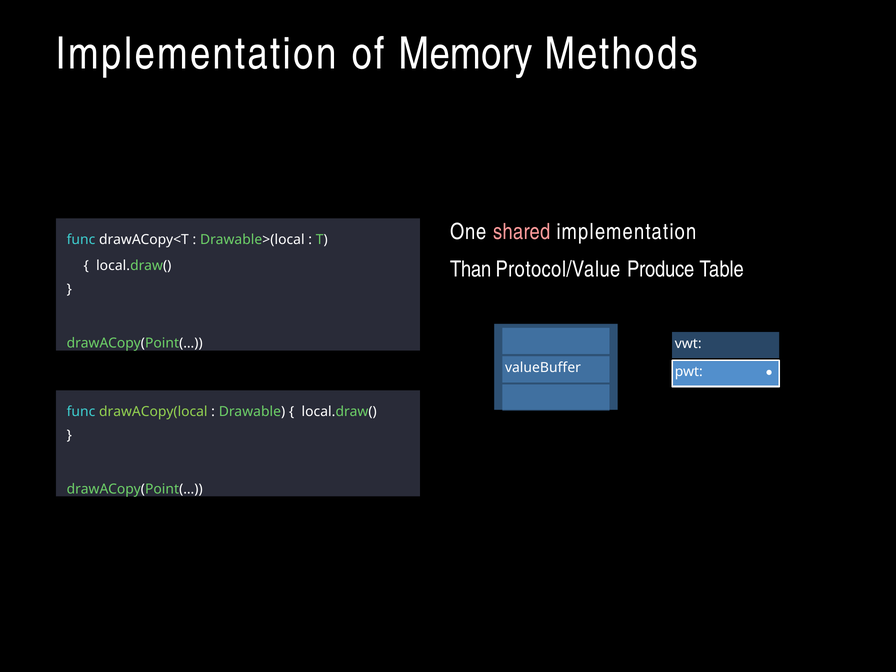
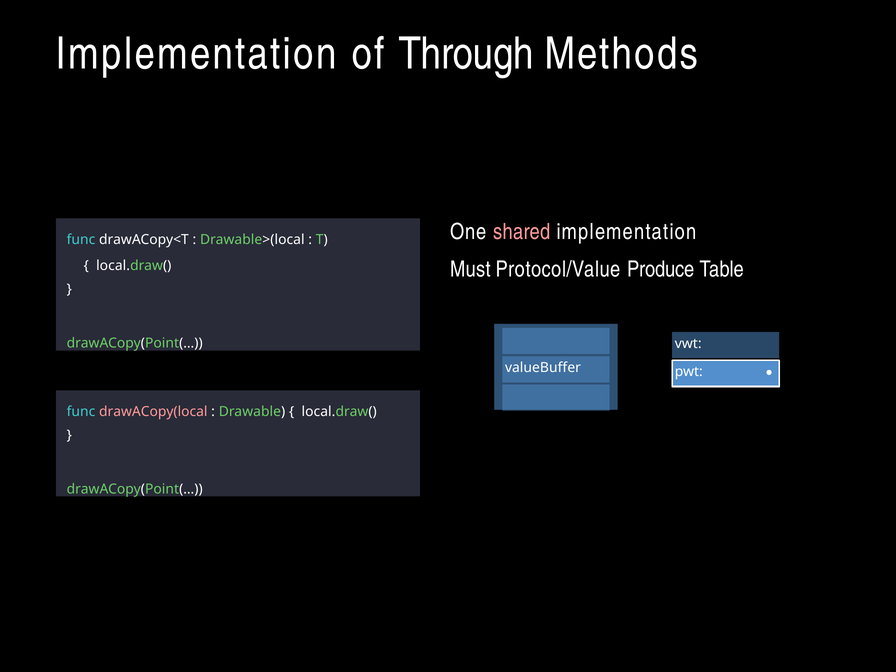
Memory: Memory -> Through (466, 54)
Than: Than -> Must (471, 269)
drawACopy(local colour: light green -> pink (153, 412)
